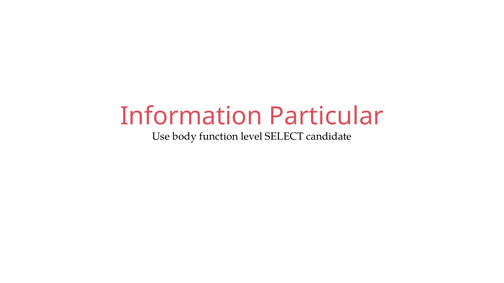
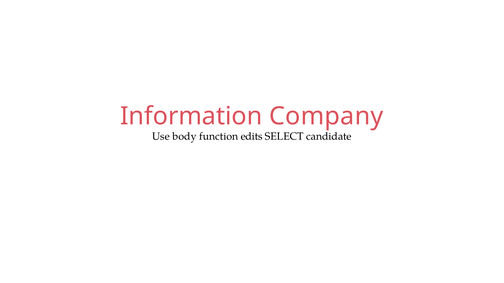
Particular: Particular -> Company (326, 116)
level: level -> edits (252, 137)
